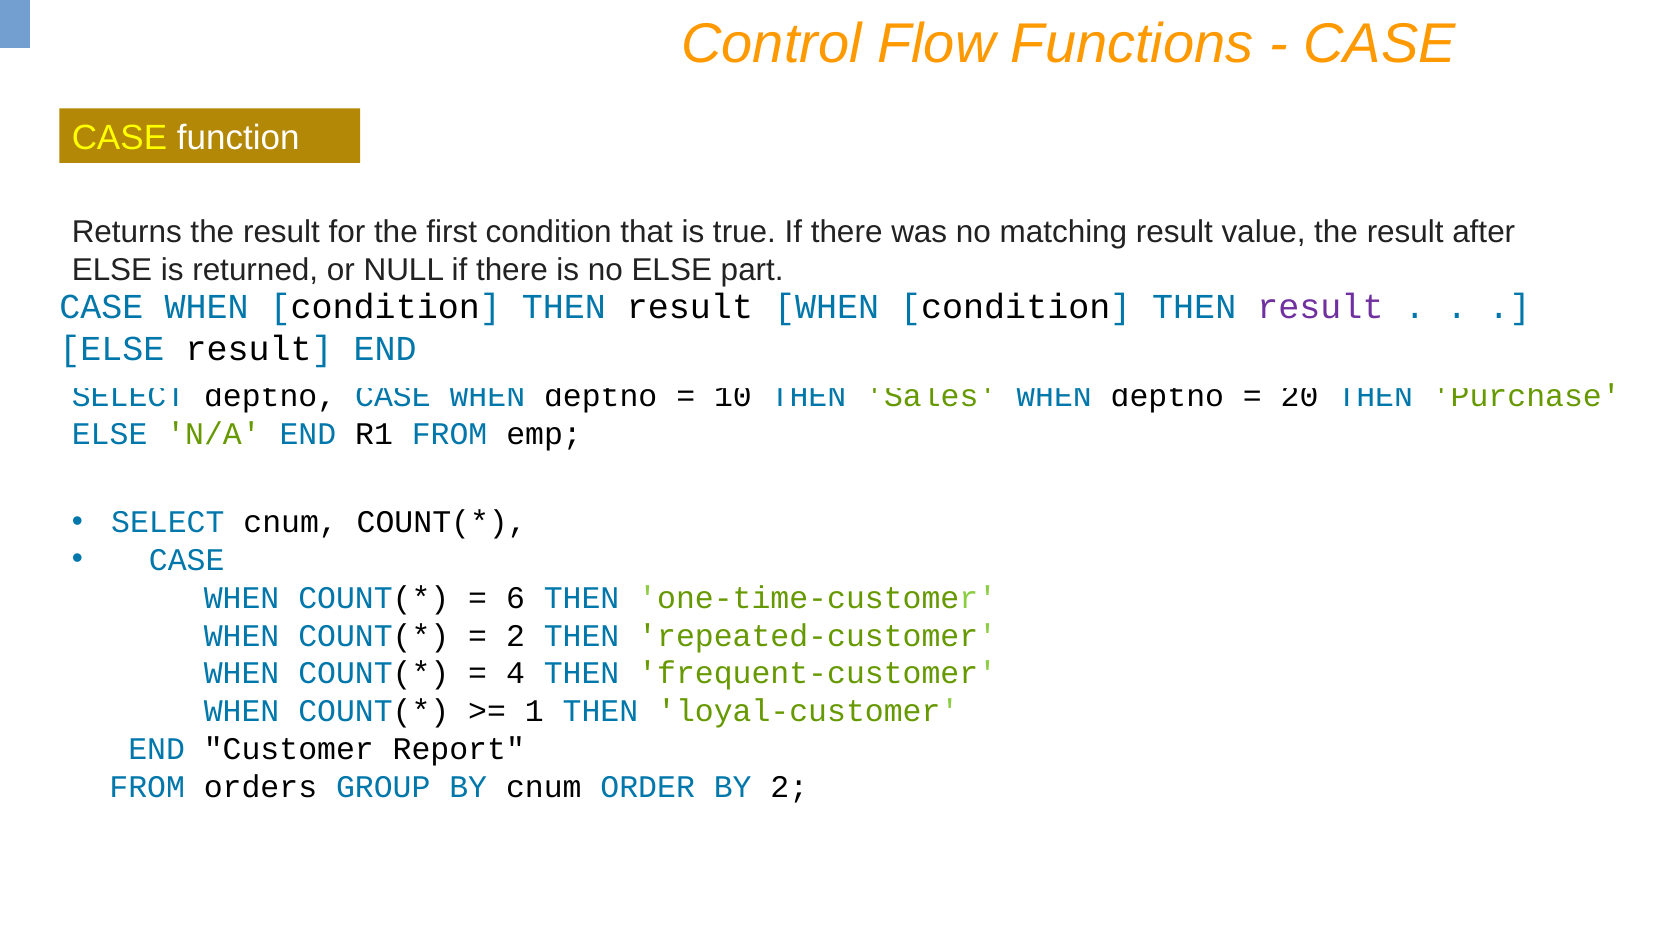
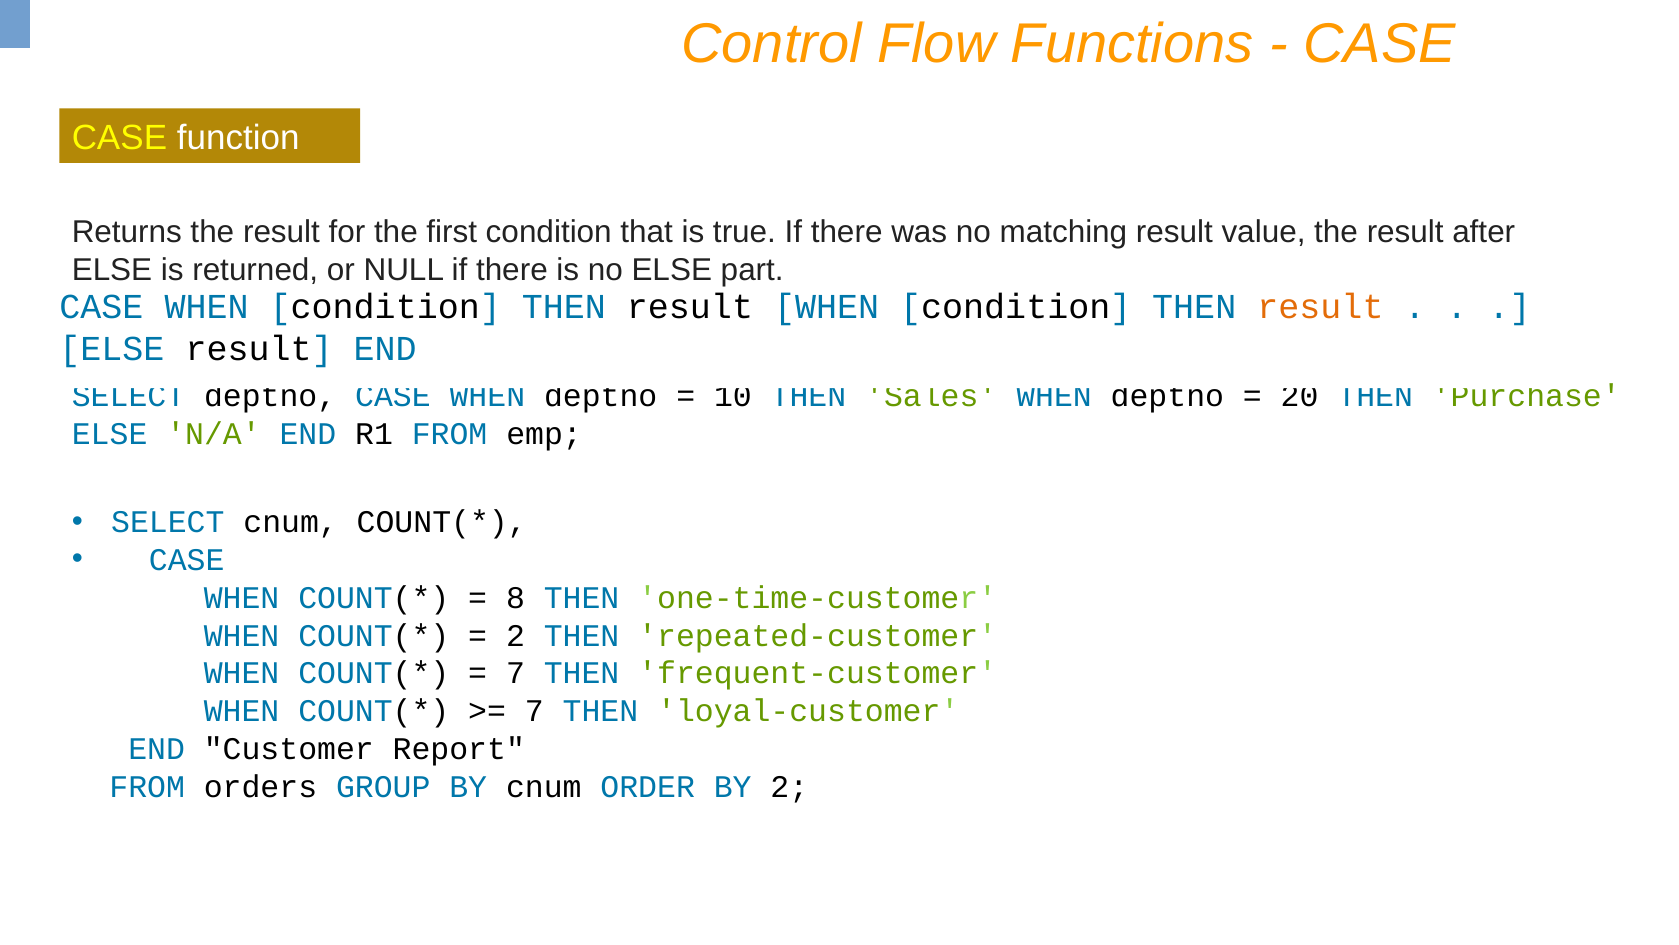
result colour: purple -> orange (1320, 306)
6: 6 -> 8 (515, 598)
4: 4 -> 7 (515, 673)
1: 1 -> 7 (534, 711)
